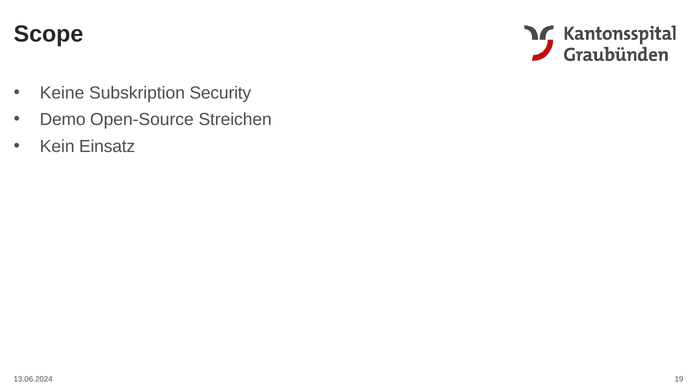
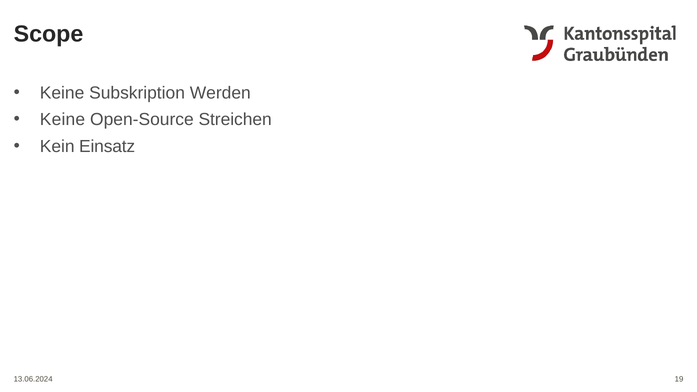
Security: Security -> Werden (220, 93)
Demo: Demo -> Keine (62, 120)
